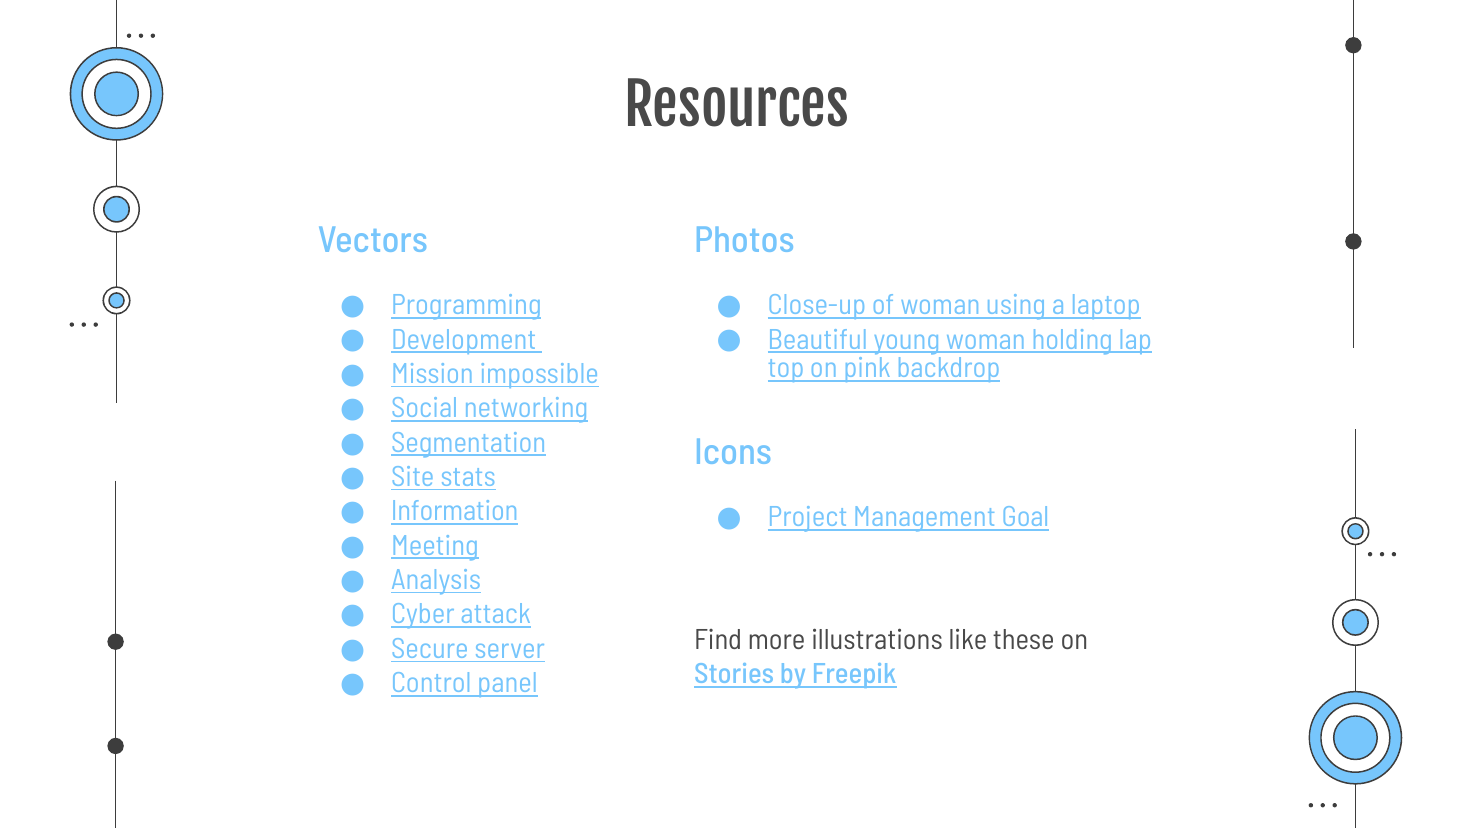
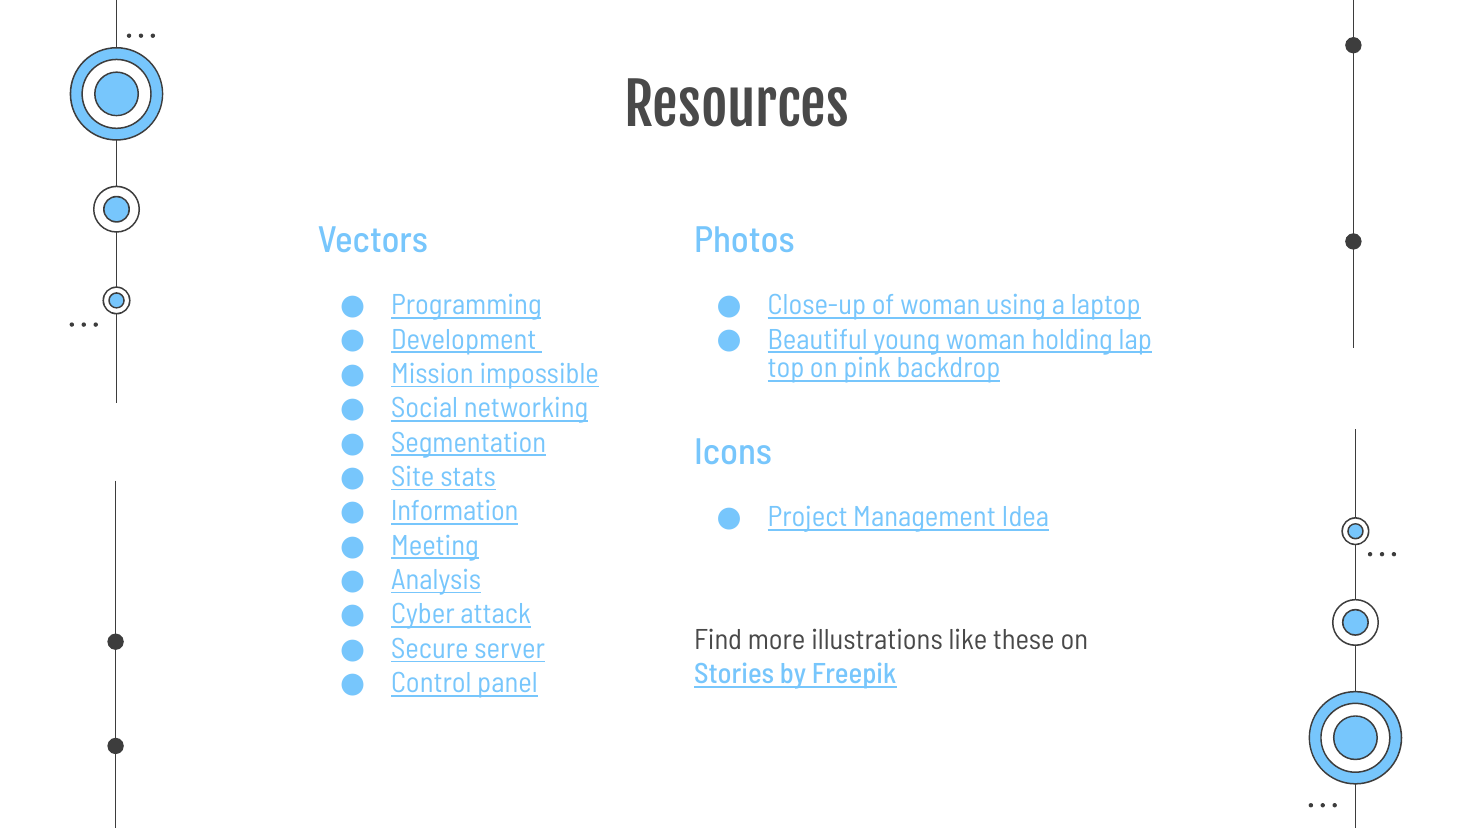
Goal: Goal -> Idea (1025, 517)
